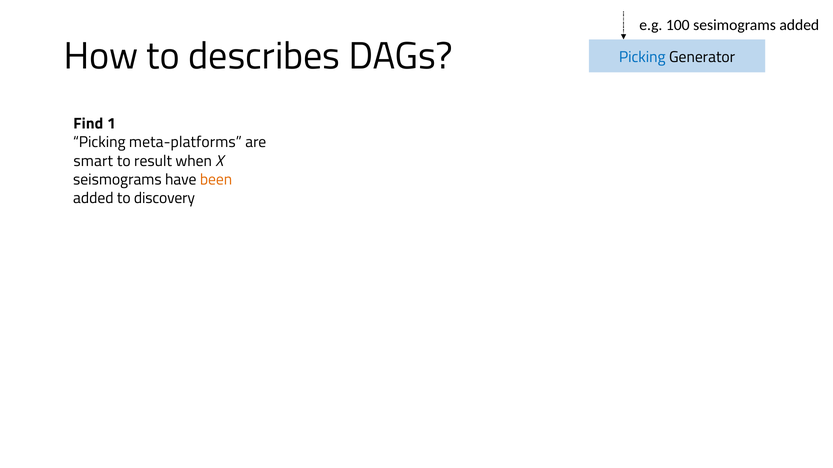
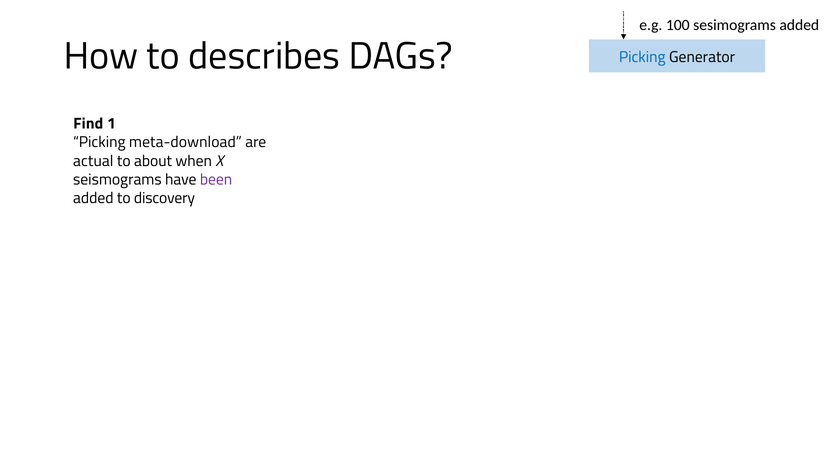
meta-platforms: meta-platforms -> meta-download (185, 142)
smart: smart -> actual (93, 161)
result: result -> about (153, 161)
been colour: orange -> purple (216, 180)
